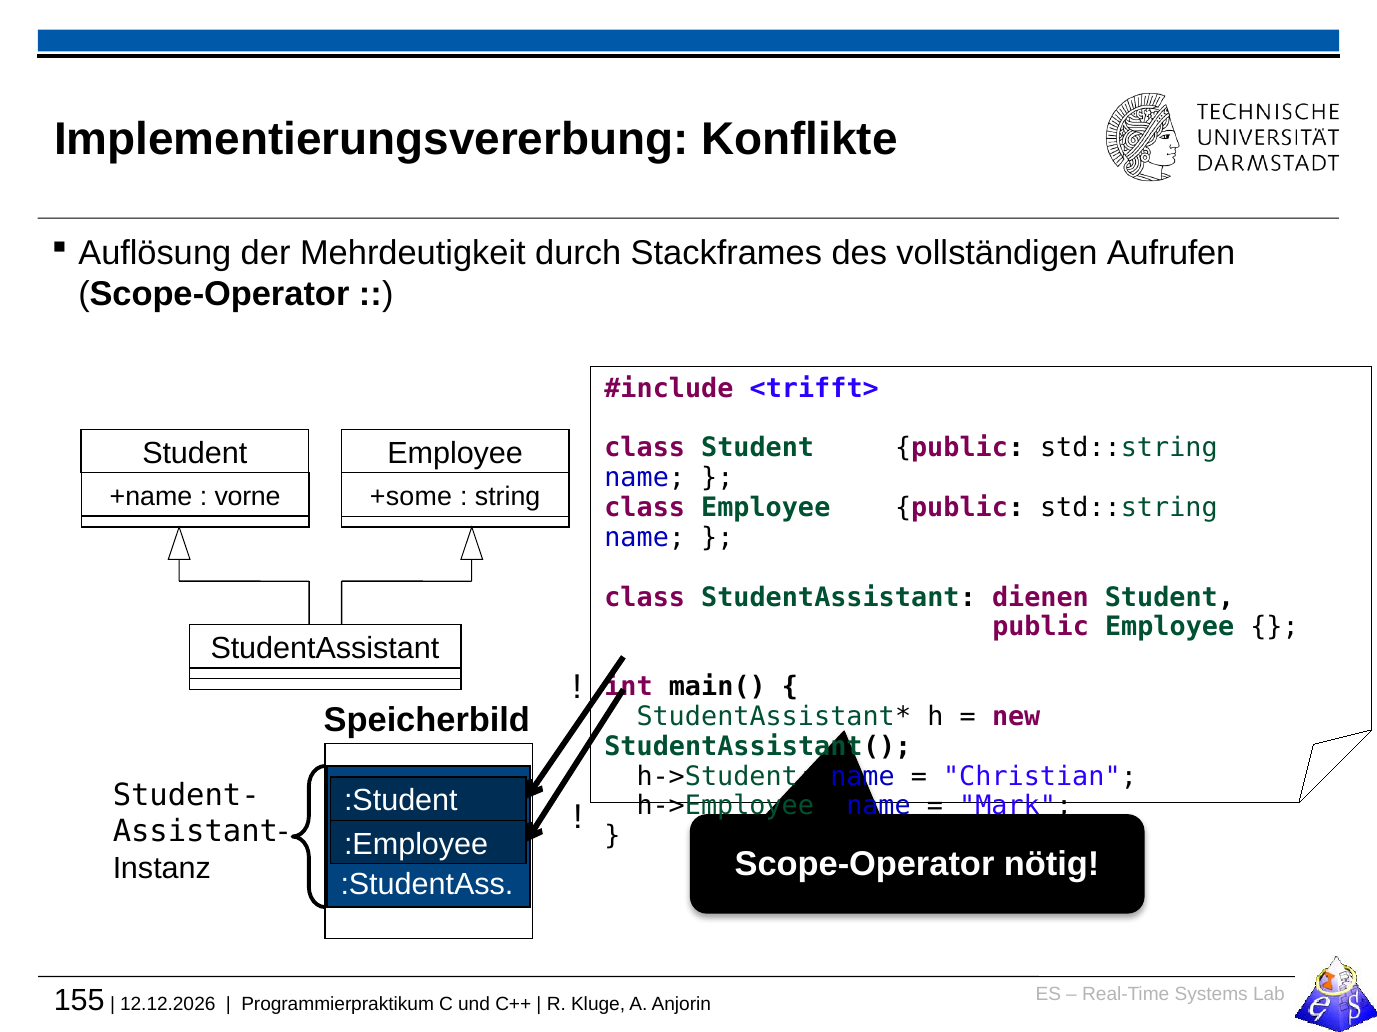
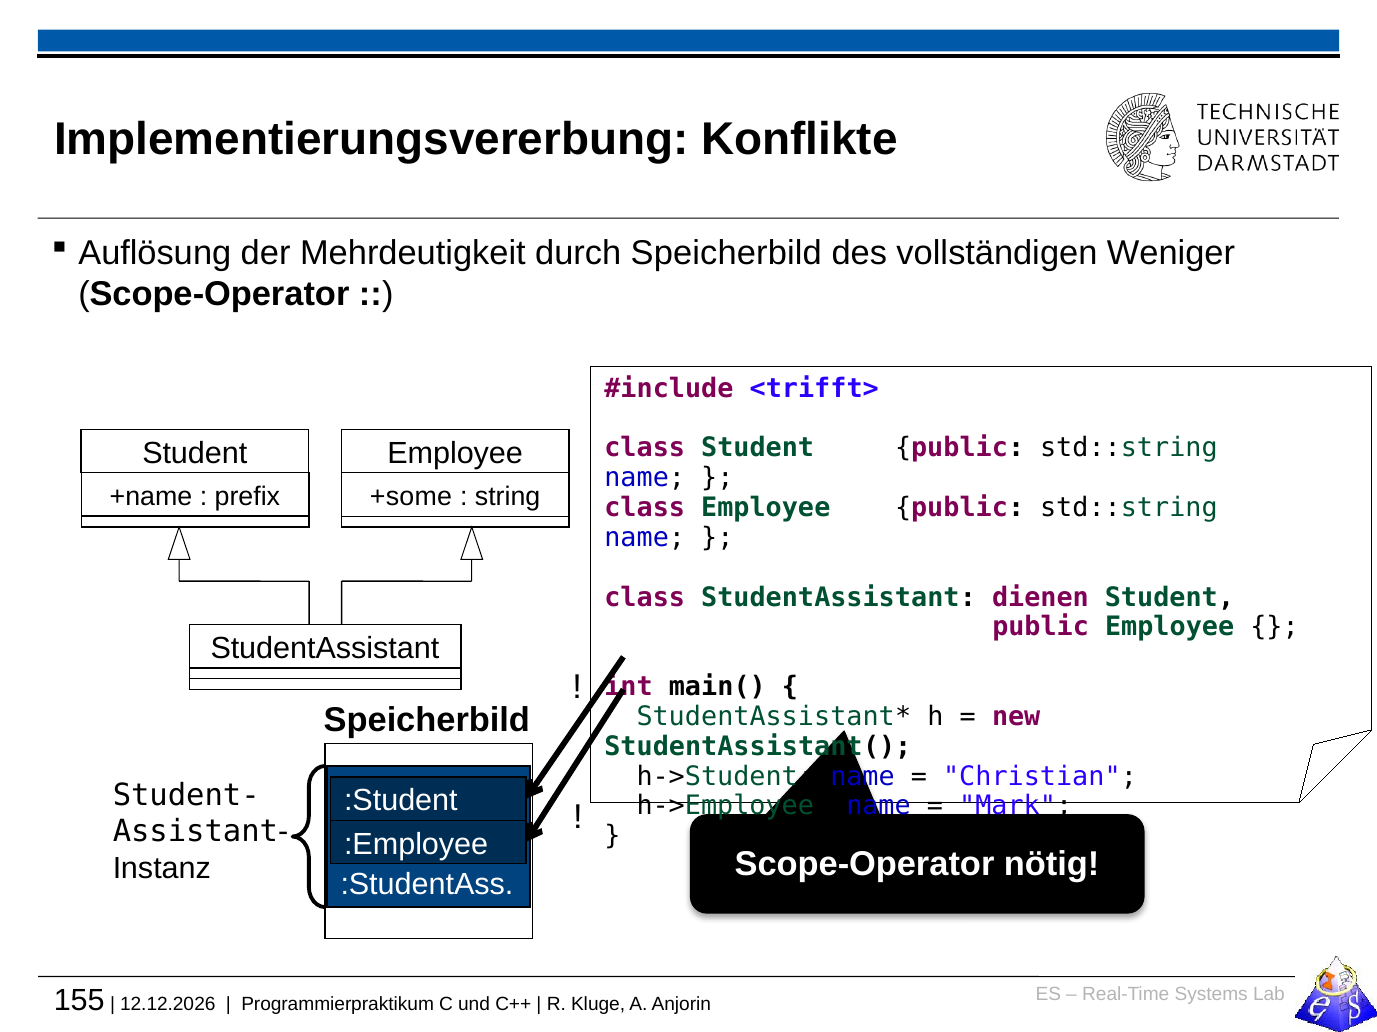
durch Stackframes: Stackframes -> Speicherbild (726, 253)
Aufrufen: Aufrufen -> Weniger (1171, 253)
vorne: vorne -> prefix (247, 497)
